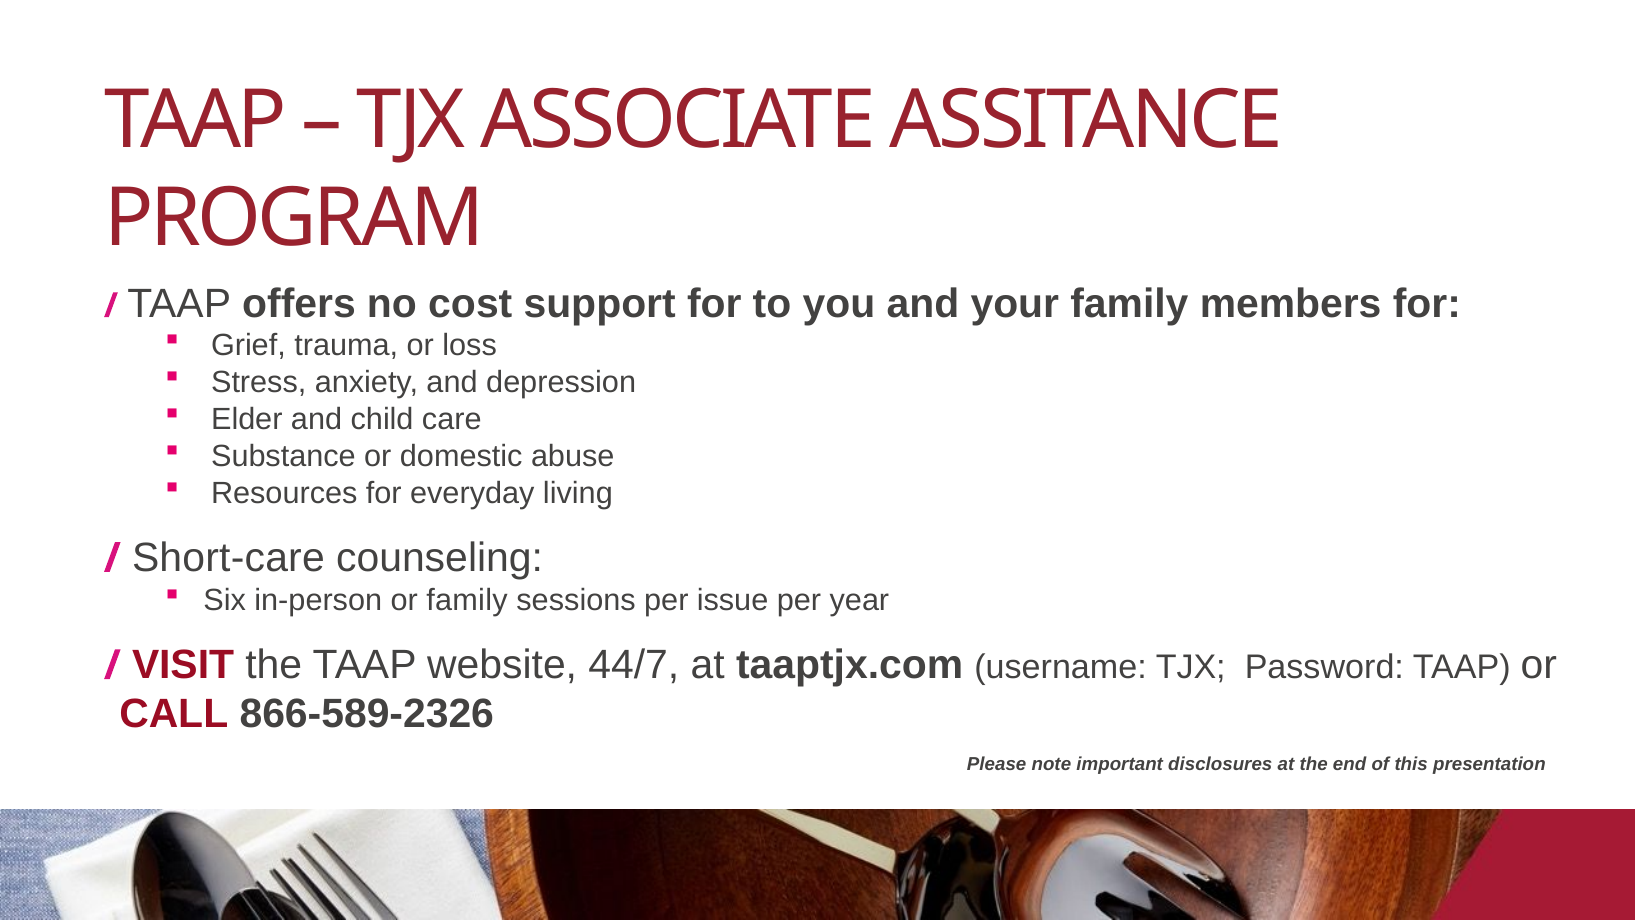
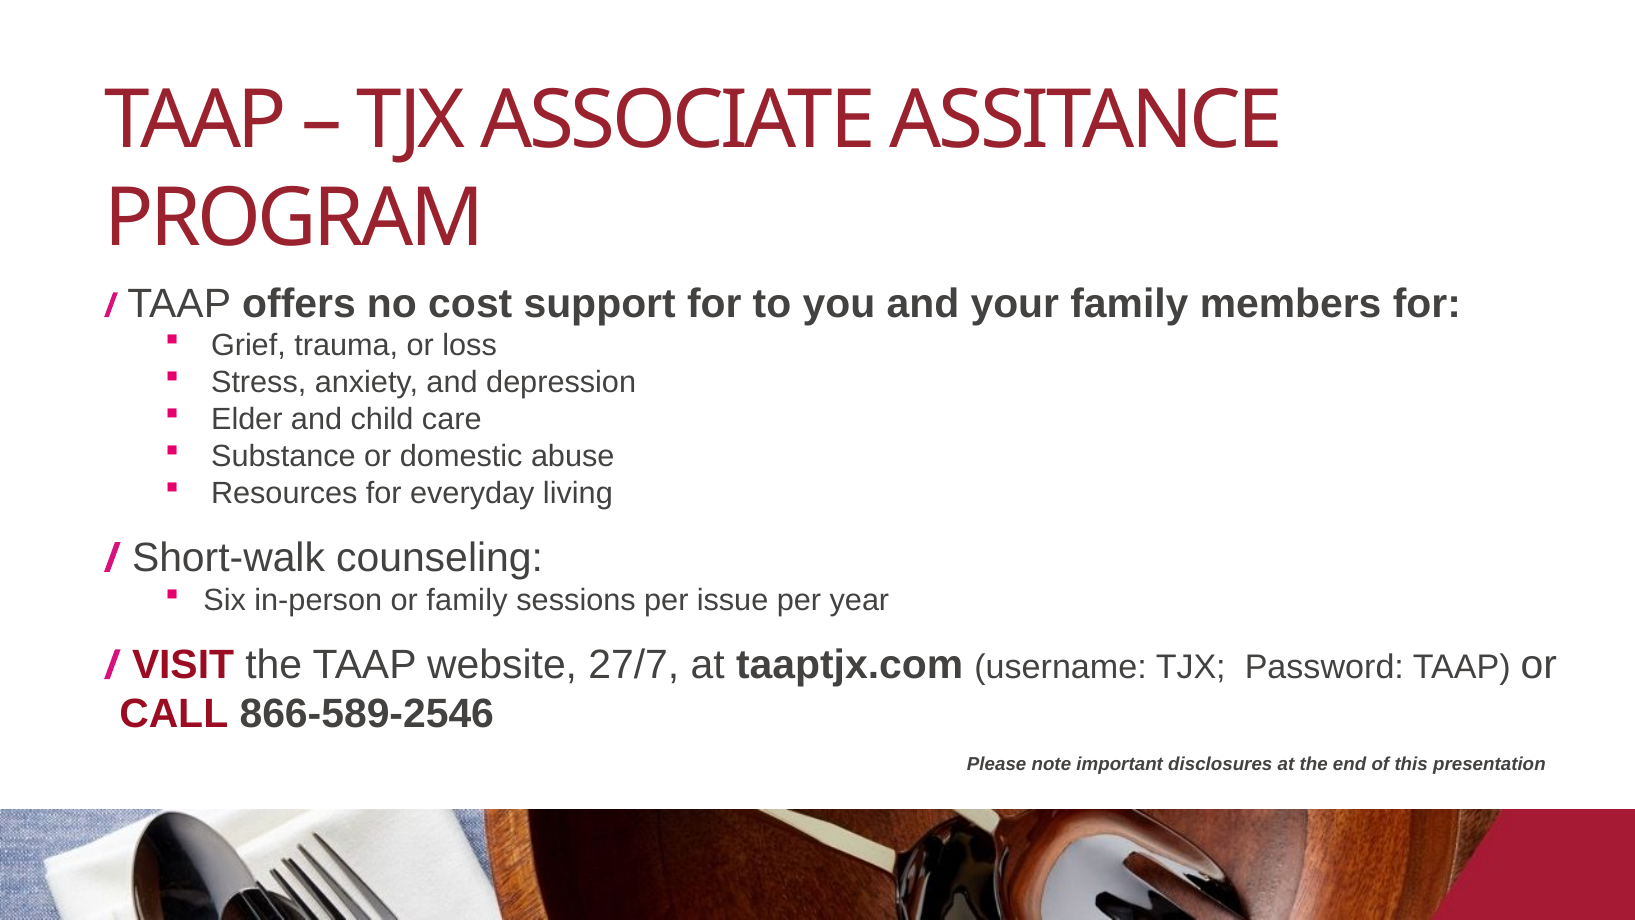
Short-care: Short-care -> Short-walk (229, 558)
44/7: 44/7 -> 27/7 (634, 665)
866-589-2326: 866-589-2326 -> 866-589-2546 (367, 714)
